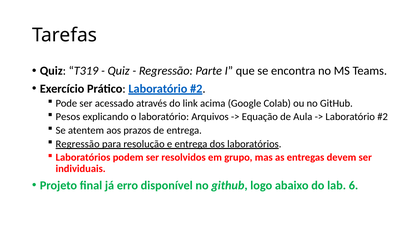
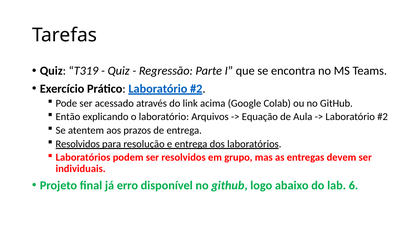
Pesos: Pesos -> Então (68, 117)
Regressão: Regressão -> Resolvidos (78, 144)
